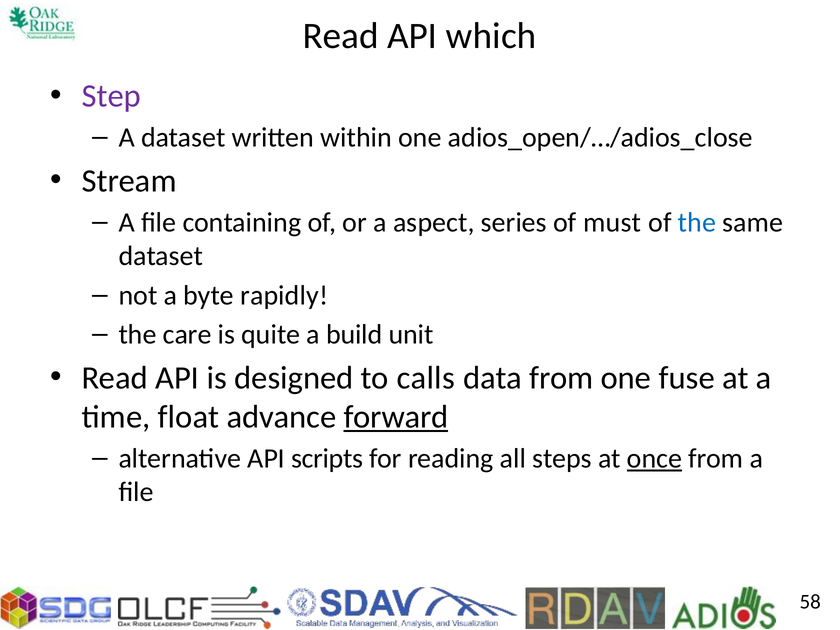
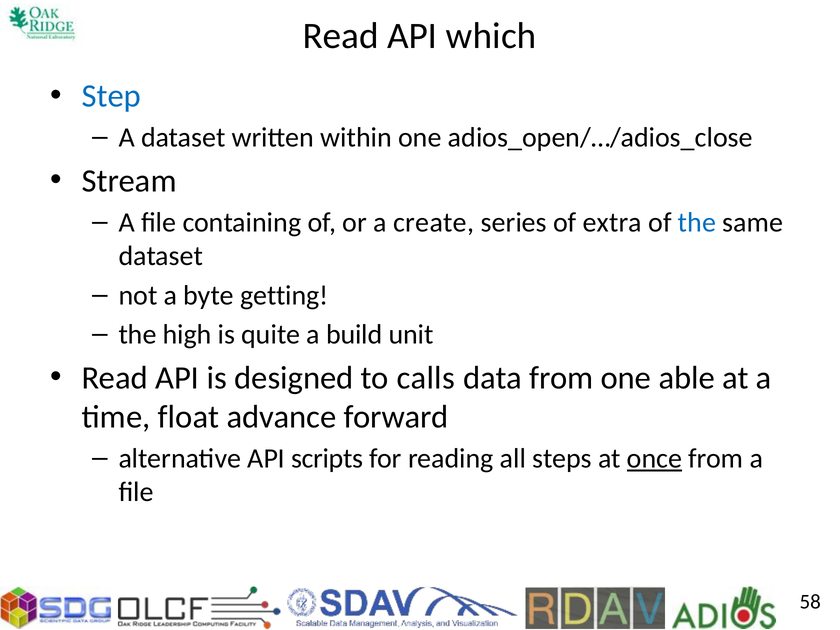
Step colour: purple -> blue (111, 96)
aspect: aspect -> create (434, 223)
must: must -> extra (612, 223)
rapidly: rapidly -> getting (284, 295)
care: care -> high (187, 335)
fuse: fuse -> able (687, 378)
forward underline: present -> none (396, 417)
